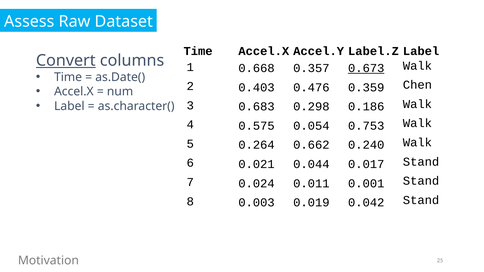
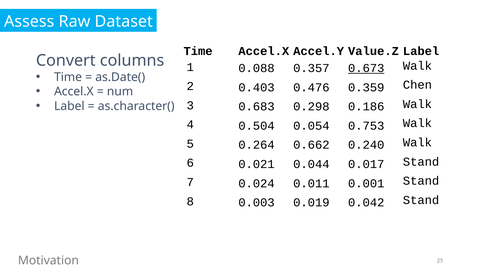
Label.Z: Label.Z -> Value.Z (373, 51)
Convert underline: present -> none (66, 61)
0.668: 0.668 -> 0.088 (257, 68)
0.575: 0.575 -> 0.504 (257, 126)
